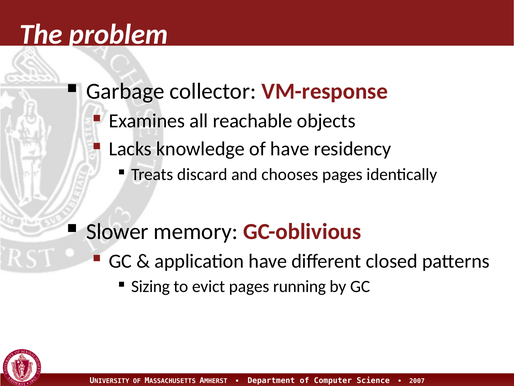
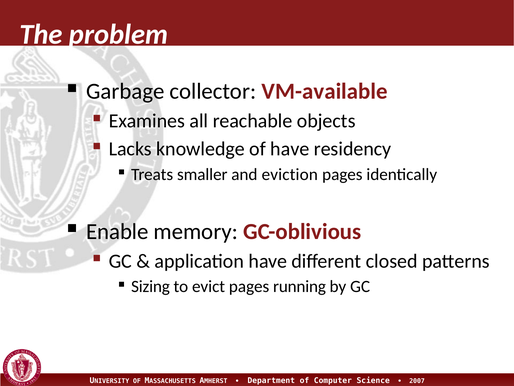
VM-response: VM-response -> VM-available (325, 91)
discard: discard -> smaller (202, 174)
chooses: chooses -> eviction (290, 174)
Slower: Slower -> Enable (117, 231)
